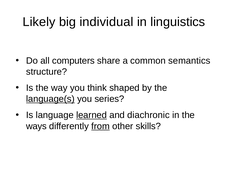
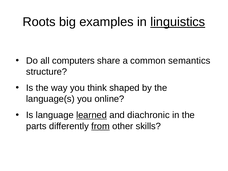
Likely: Likely -> Roots (39, 22)
individual: individual -> examples (106, 22)
linguistics underline: none -> present (178, 22)
language(s underline: present -> none (50, 99)
series: series -> online (109, 99)
ways: ways -> parts (36, 126)
